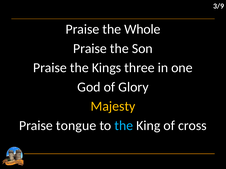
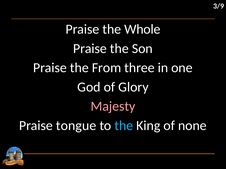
Kings: Kings -> From (107, 68)
Majesty colour: yellow -> pink (113, 107)
cross: cross -> none (192, 126)
